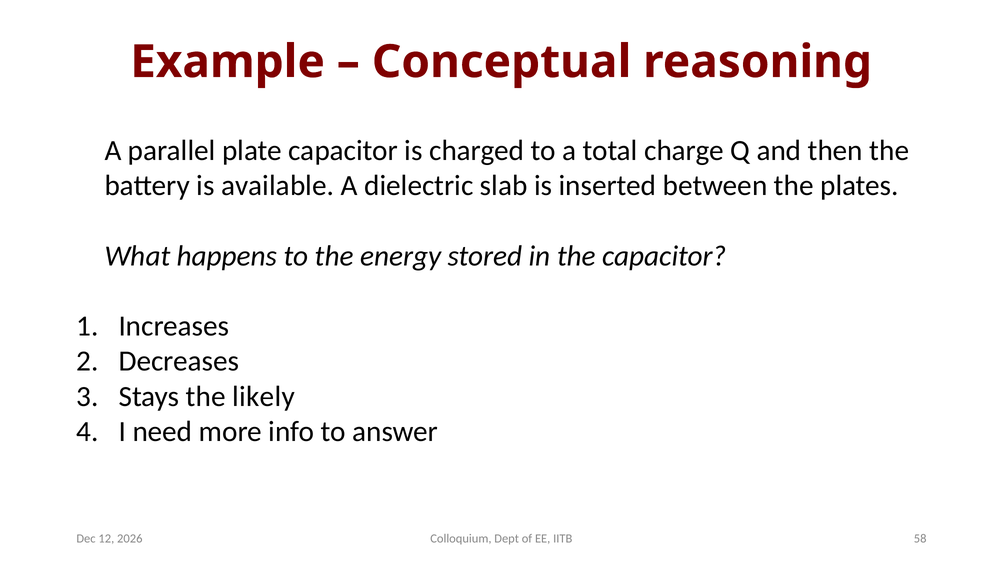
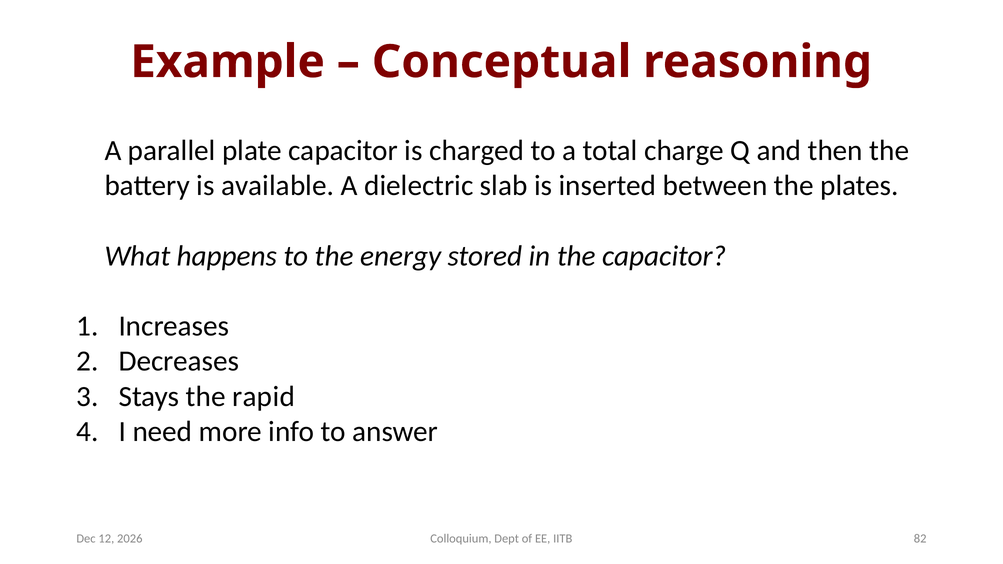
likely: likely -> rapid (264, 397)
58: 58 -> 82 (920, 539)
